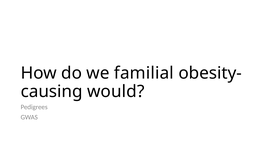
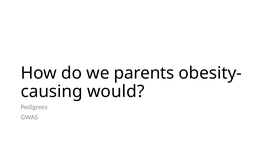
familial: familial -> parents (144, 73)
